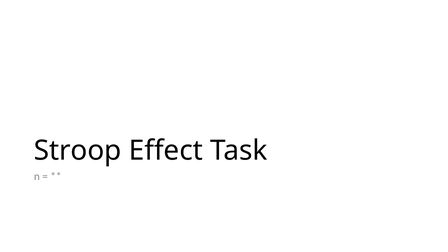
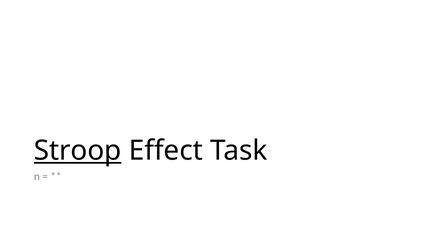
Stroop underline: none -> present (78, 151)
